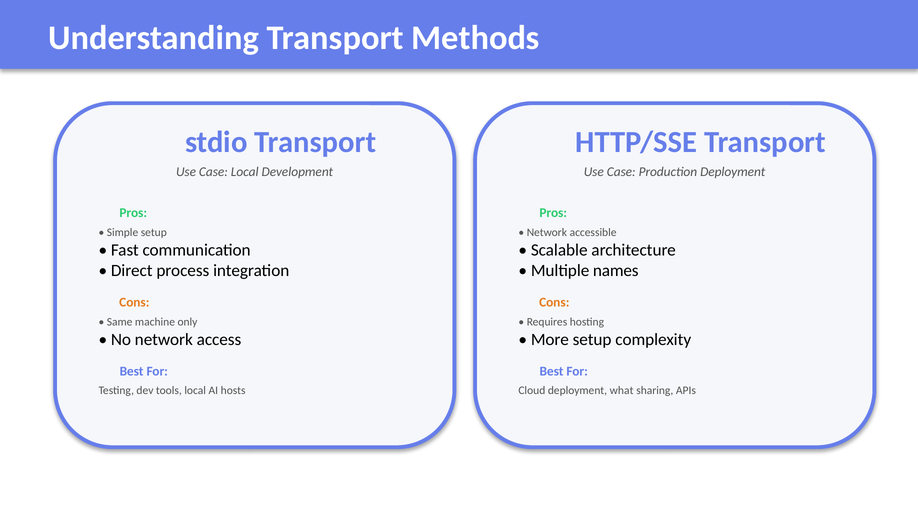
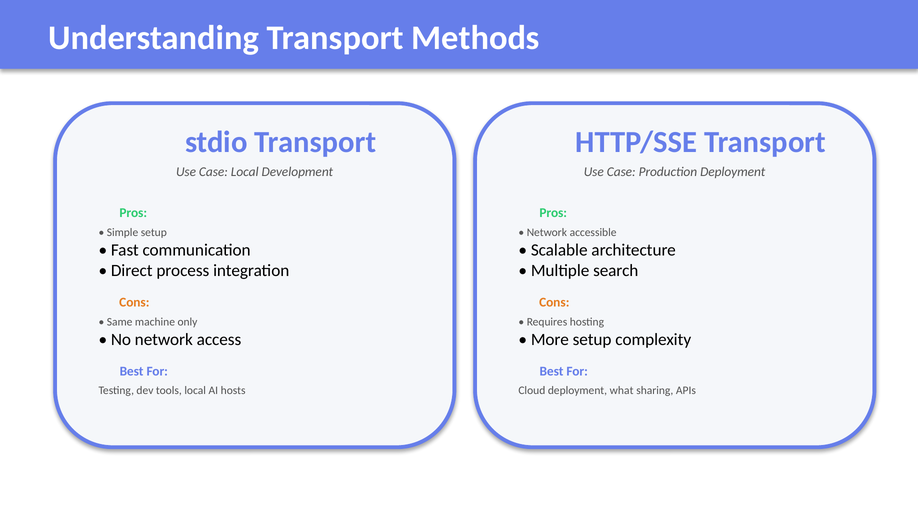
names: names -> search (616, 271)
